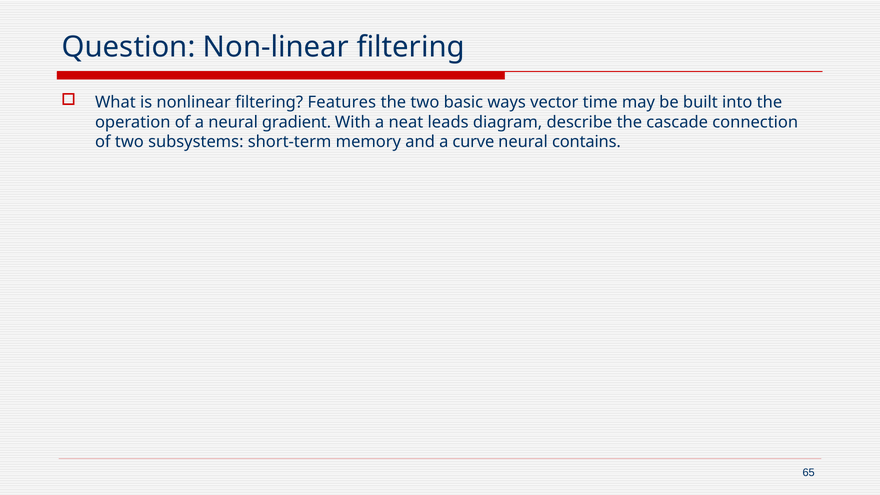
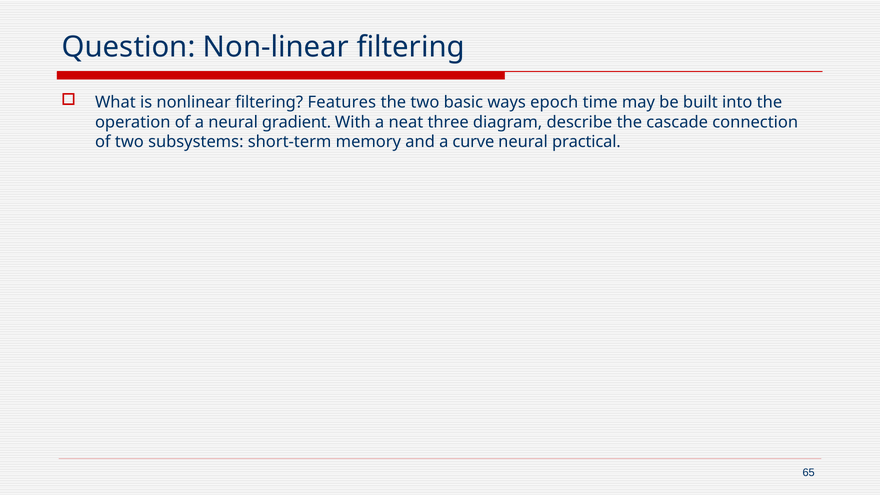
vector: vector -> epoch (554, 102)
leads: leads -> three (448, 122)
contains: contains -> practical (586, 142)
